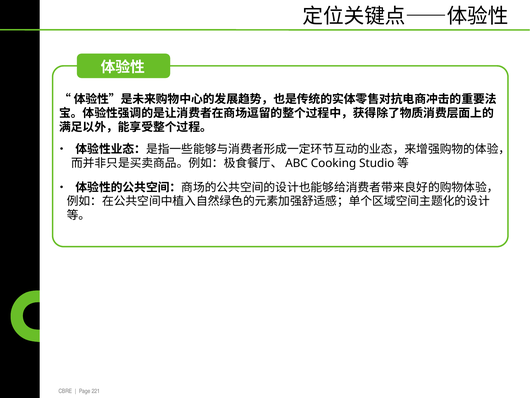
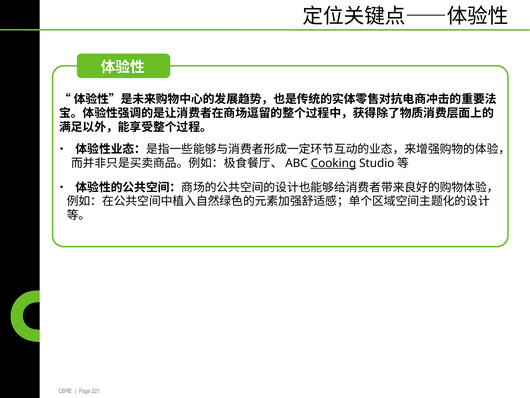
Cooking underline: none -> present (333, 163)
